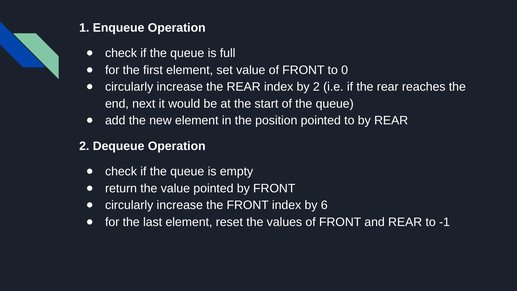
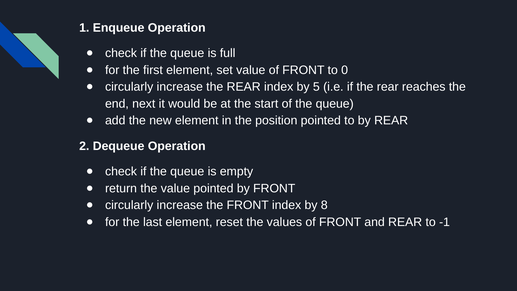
by 2: 2 -> 5 (316, 87)
6: 6 -> 8 (324, 205)
